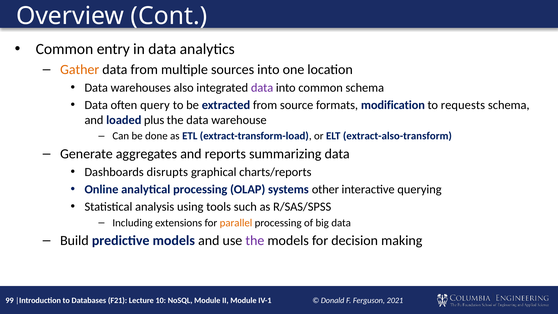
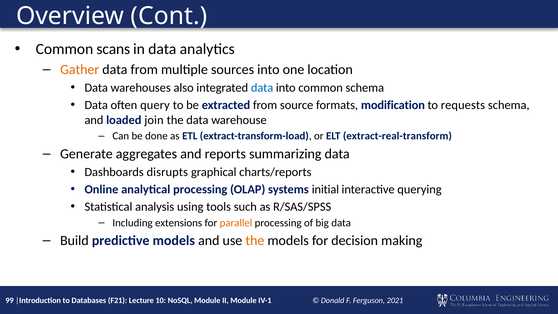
entry: entry -> scans (113, 49)
data colour: purple -> blue (262, 88)
plus: plus -> join (154, 120)
extract-also-transform: extract-also-transform -> extract-real-transform (397, 136)
other: other -> initial (325, 189)
the colour: purple -> orange (255, 241)
